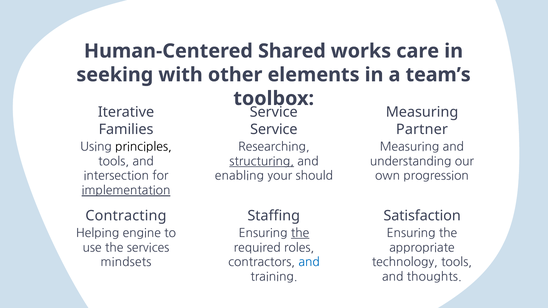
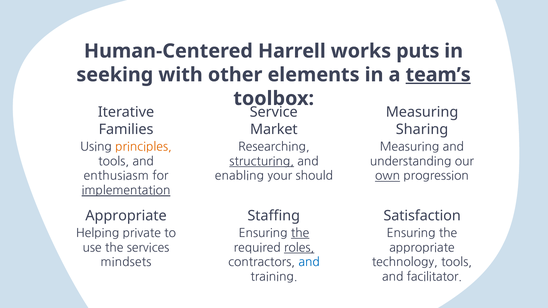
Shared: Shared -> Harrell (292, 51)
care: care -> puts (418, 51)
team’s underline: none -> present (438, 75)
Service: Service -> Market (274, 129)
Partner: Partner -> Sharing (422, 129)
principles colour: black -> orange (143, 147)
intersection: intersection -> enthusiasm (116, 176)
own underline: none -> present (388, 176)
Contracting: Contracting -> Appropriate (126, 216)
engine: engine -> private (142, 233)
roles underline: none -> present (299, 248)
thoughts: thoughts -> facilitator (434, 277)
